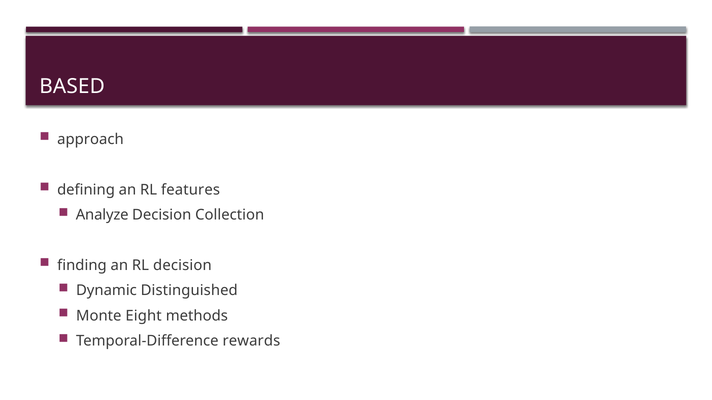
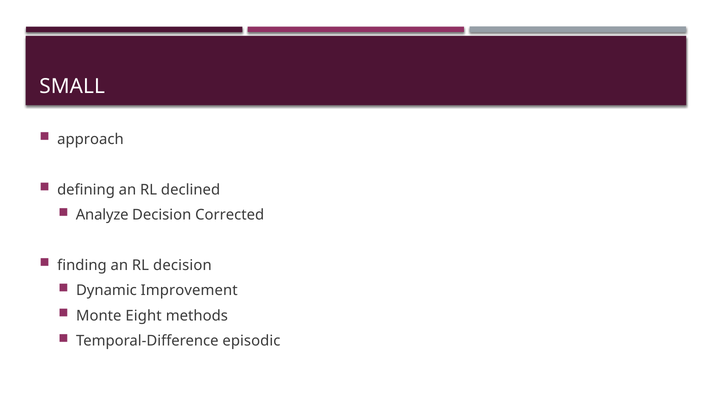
BASED: BASED -> SMALL (72, 86)
features: features -> declined (191, 190)
Collection: Collection -> Corrected (230, 215)
Distinguished: Distinguished -> Improvement (189, 291)
rewards: rewards -> episodic (251, 341)
